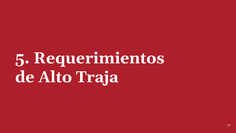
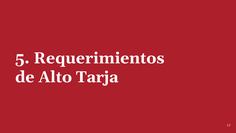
Traja: Traja -> Tarja (97, 77)
